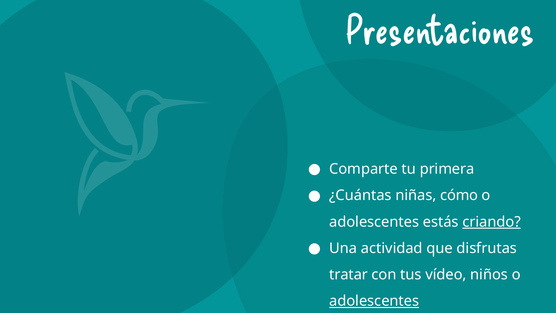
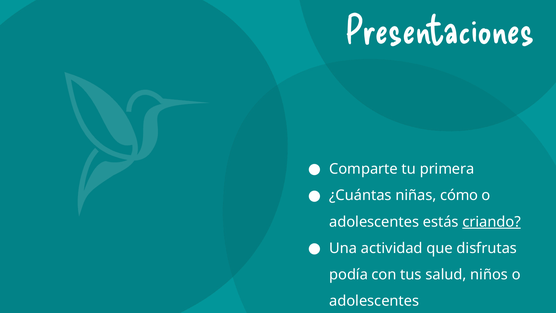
tratar: tratar -> podía (349, 274)
vídeo: vídeo -> salud (446, 274)
adolescentes underline: present -> none (374, 301)
